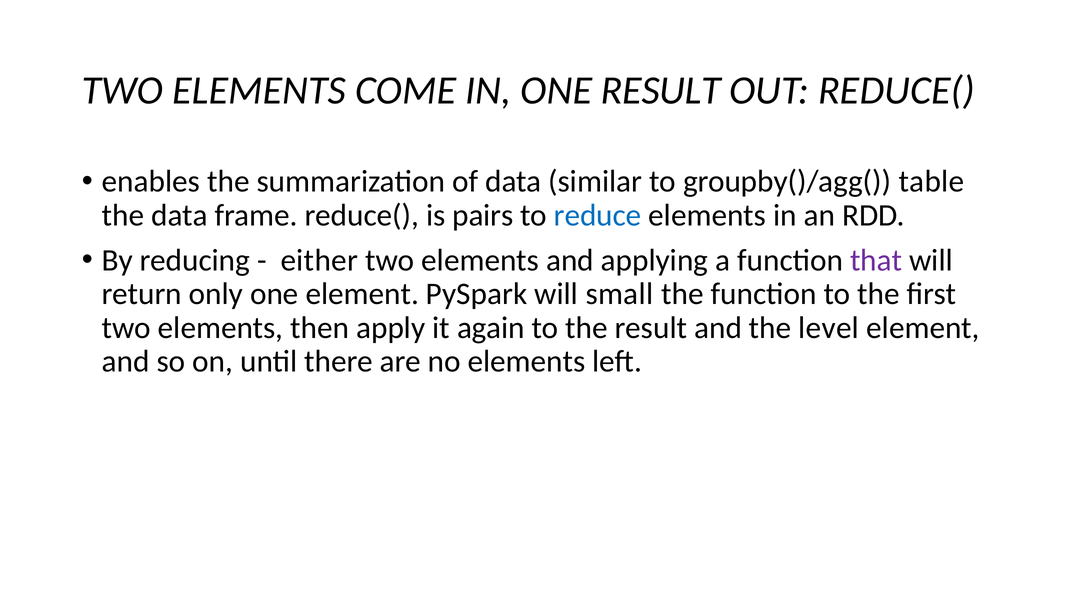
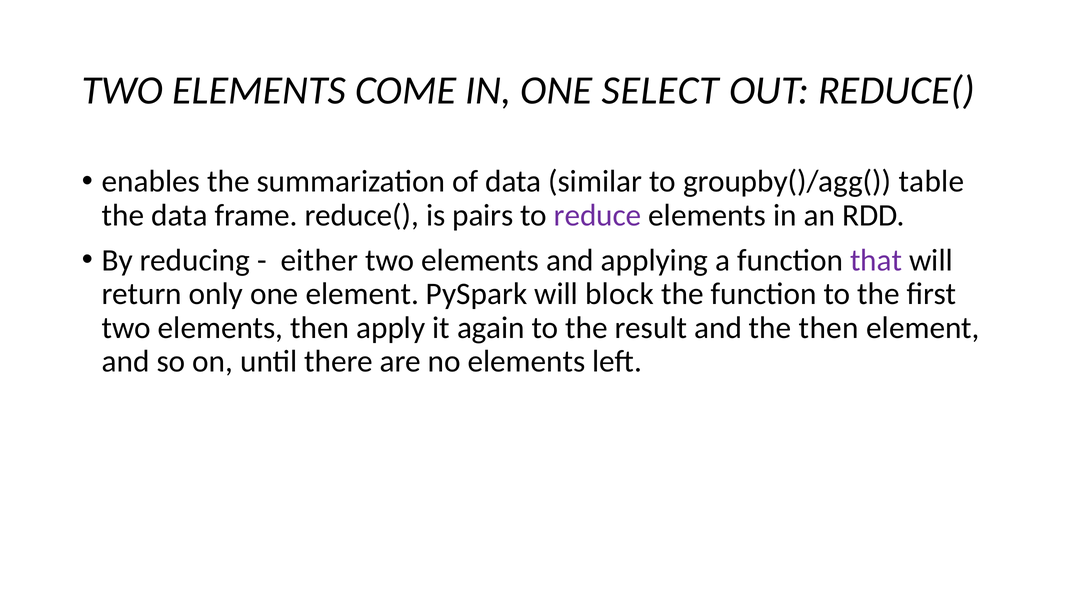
ONE RESULT: RESULT -> SELECT (660, 90)
reduce colour: blue -> purple (598, 215)
small: small -> block (620, 294)
the level: level -> then (829, 328)
